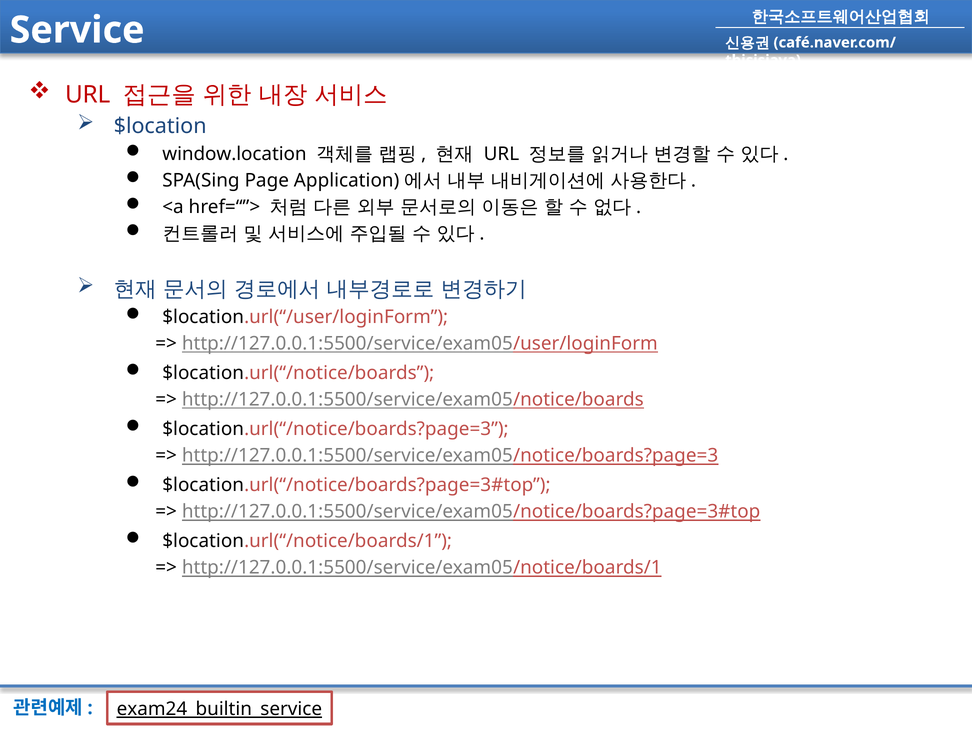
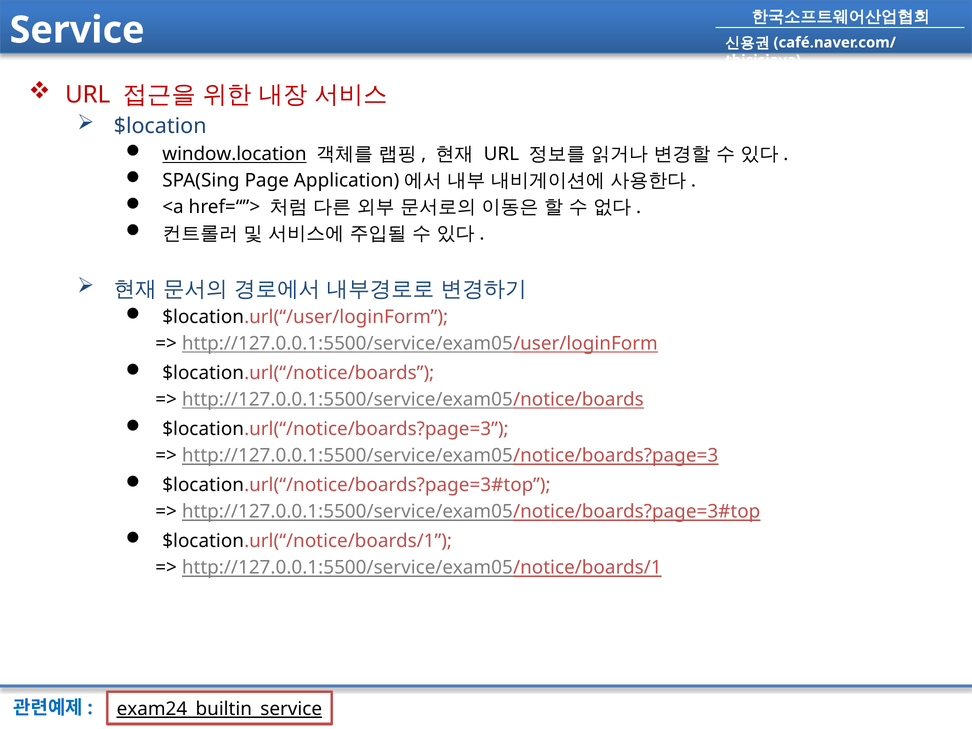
window.location underline: none -> present (235, 154)
